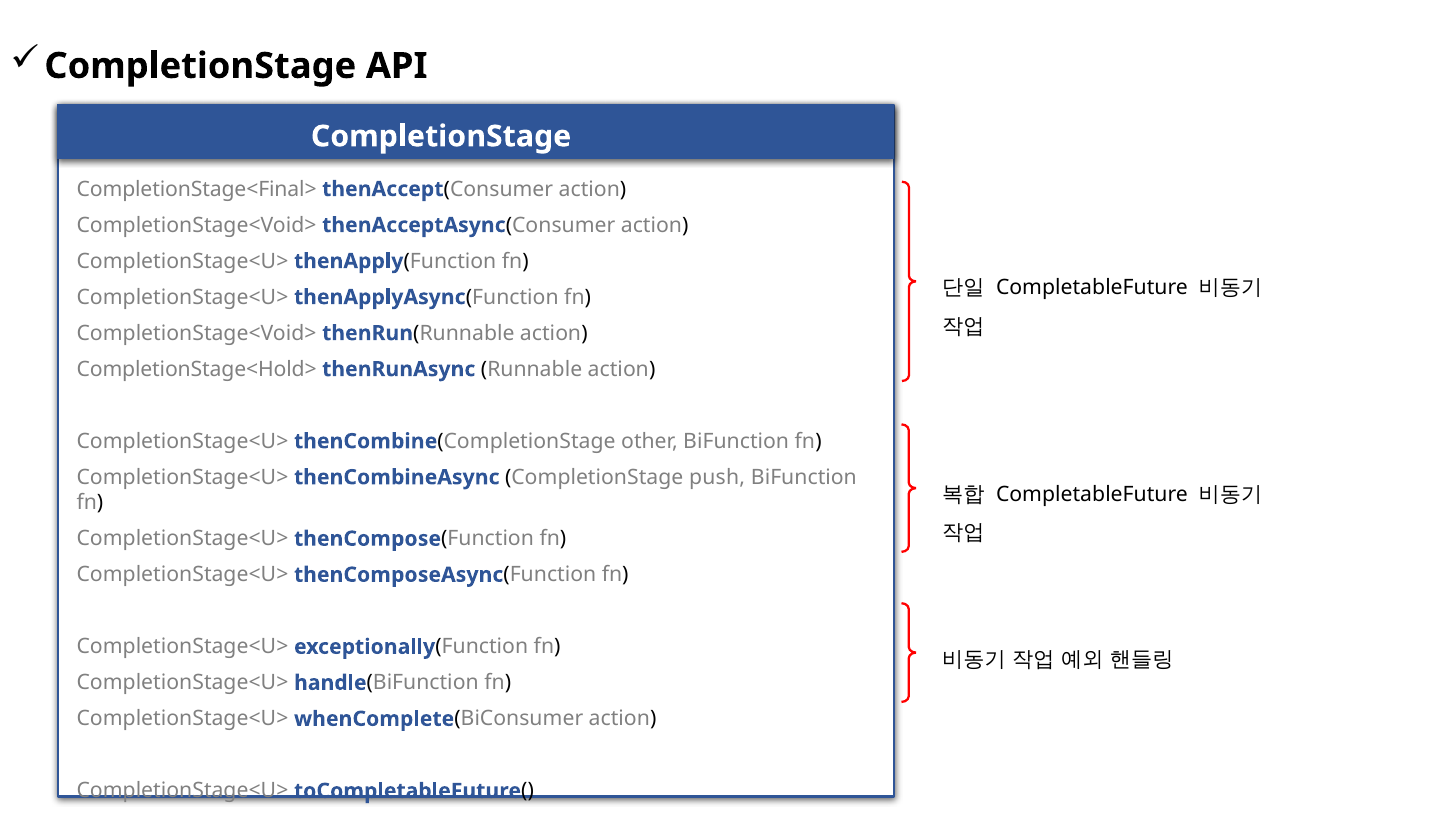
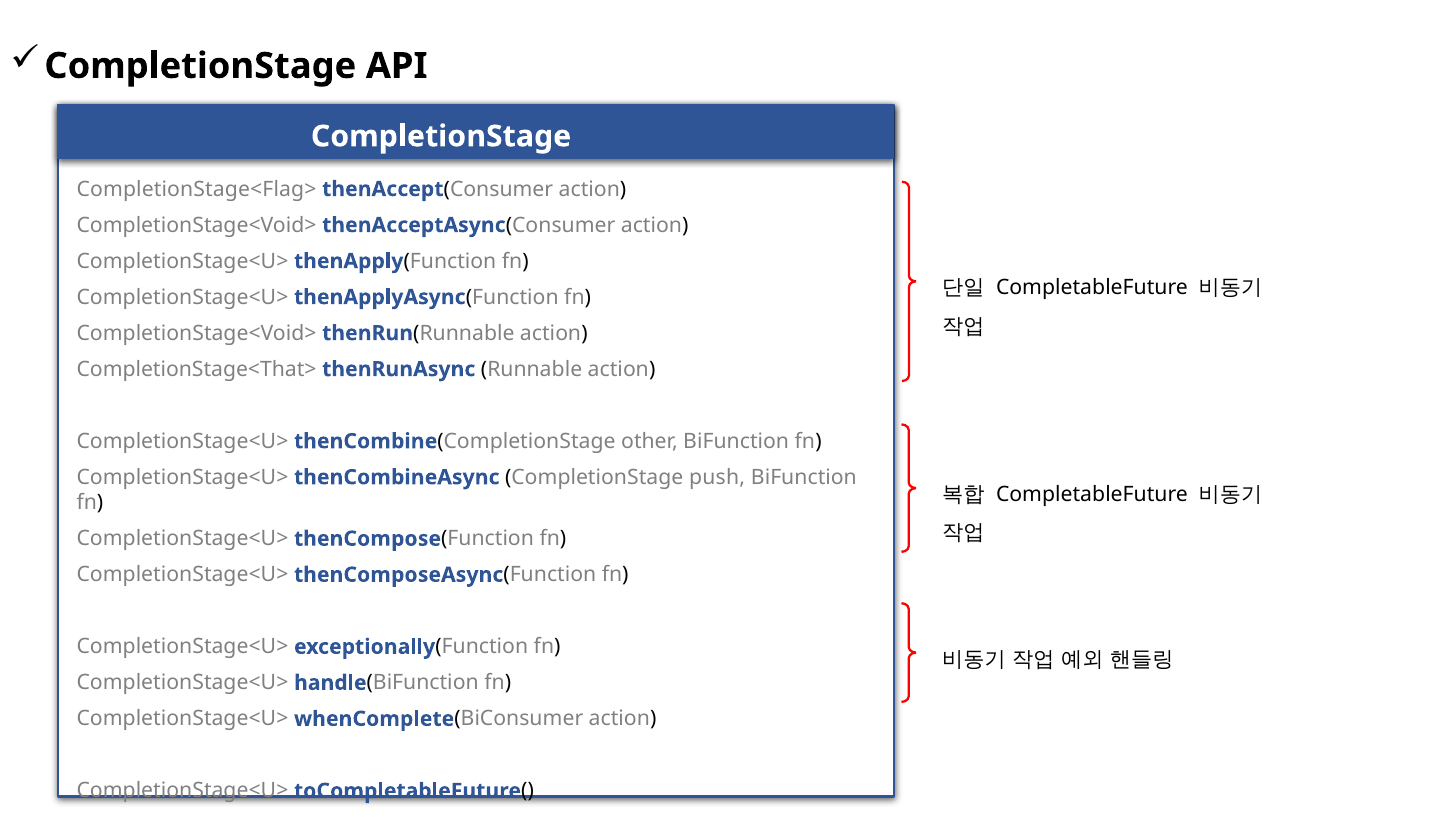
CompletionStage<Final>: CompletionStage<Final> -> CompletionStage<Flag> (197, 189)
CompletionStage<Hold>: CompletionStage<Hold> -> CompletionStage<That> (197, 369)
